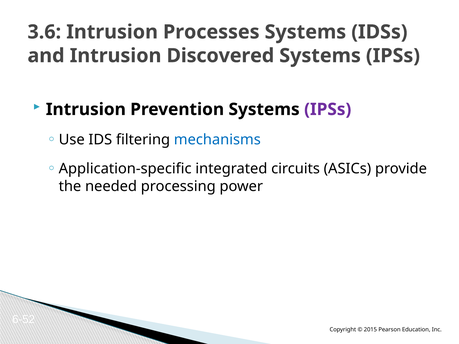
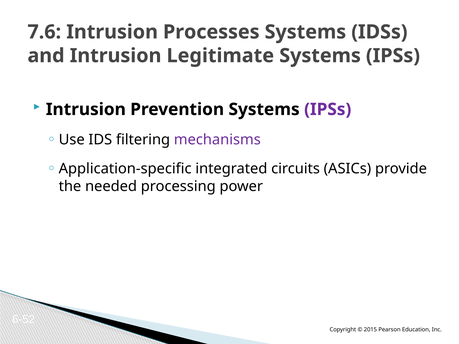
3.6: 3.6 -> 7.6 (44, 32)
Discovered: Discovered -> Legitimate (220, 56)
mechanisms colour: blue -> purple (217, 140)
